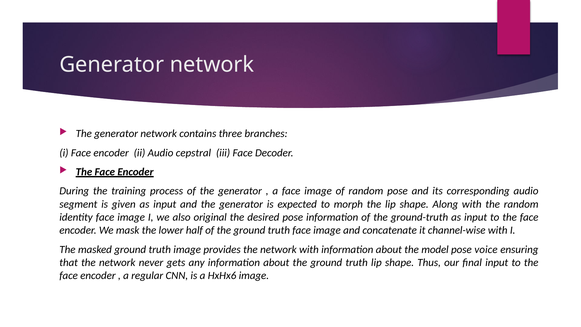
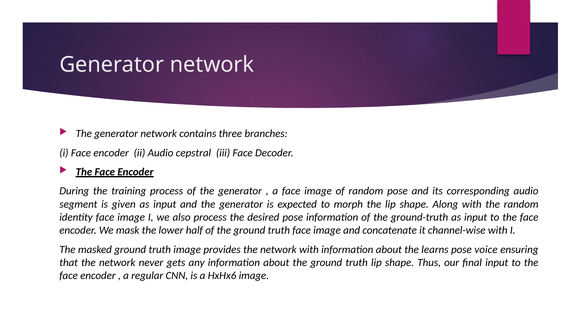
also original: original -> process (210, 217)
model: model -> learns (435, 249)
